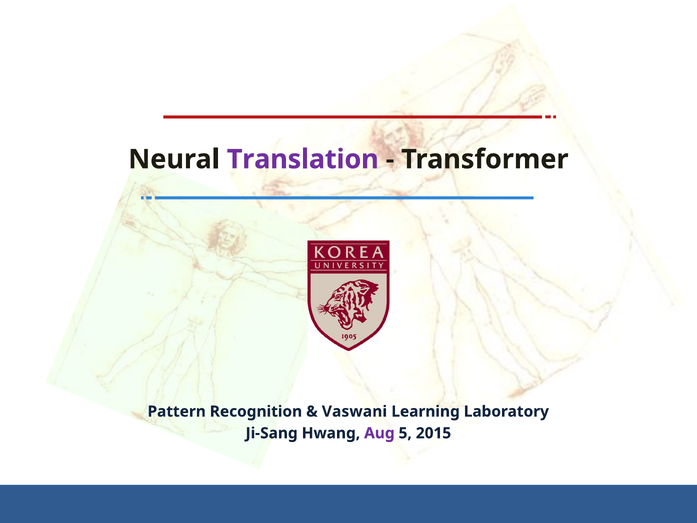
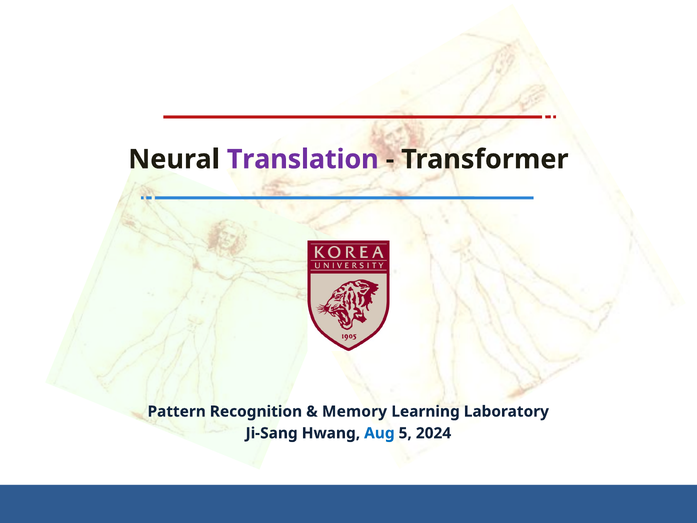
Vaswani: Vaswani -> Memory (354, 411)
Aug colour: purple -> blue (379, 433)
2015: 2015 -> 2024 (434, 433)
